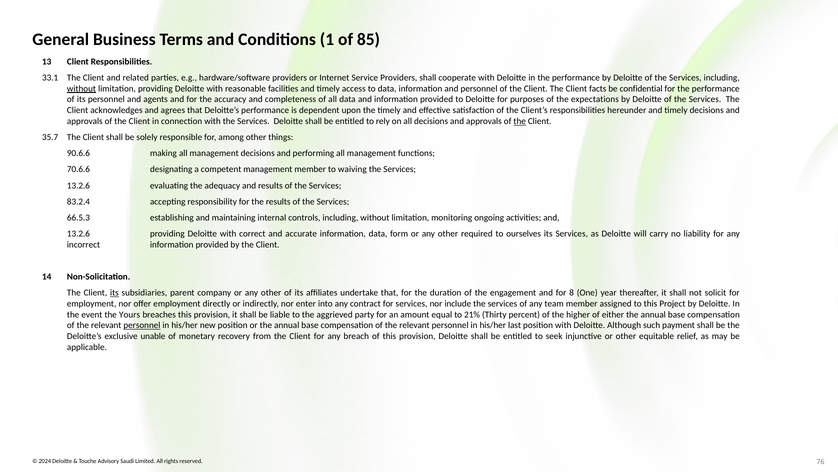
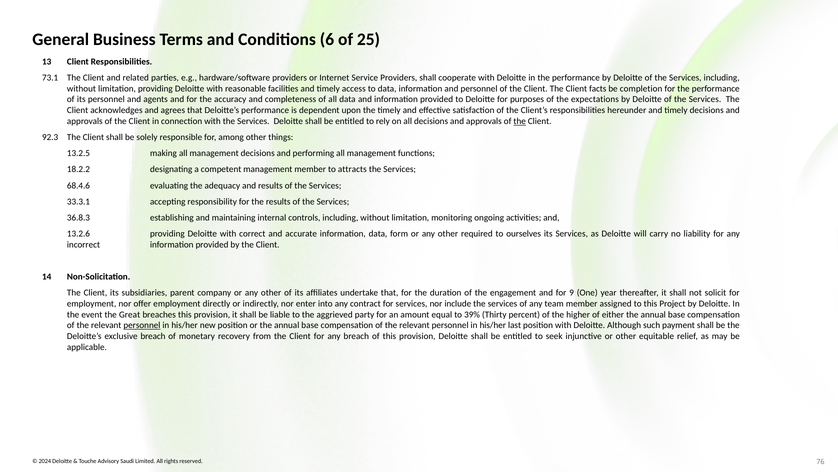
1: 1 -> 6 (327, 39)
85: 85 -> 25 (369, 39)
33.1: 33.1 -> 73.1 (50, 78)
without underline: present -> none (81, 88)
confidential: confidential -> completion (641, 88)
35.7: 35.7 -> 92.3 (50, 137)
90.6.6: 90.6.6 -> 13.2.5 (78, 153)
70.6.6: 70.6.6 -> 18.2.2 (78, 169)
waiving: waiving -> attracts (352, 169)
13.2.6: 13.2.6 -> 68.4.6 (78, 185)
83.2.4: 83.2.4 -> 33.3.1 (78, 201)
66.5.3: 66.5.3 -> 36.8.3 (78, 217)
its underline: present -> none (114, 292)
8: 8 -> 9 (572, 292)
Yours: Yours -> Great (130, 314)
21%: 21% -> 39% (472, 314)
exclusive unable: unable -> breach (153, 336)
